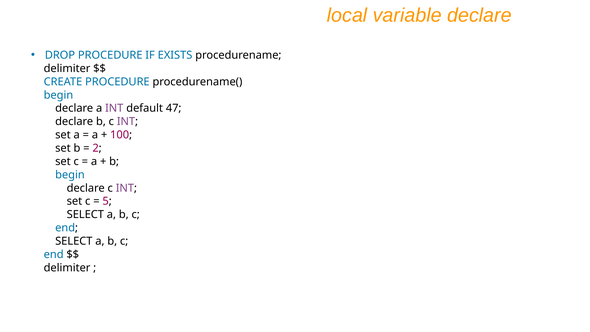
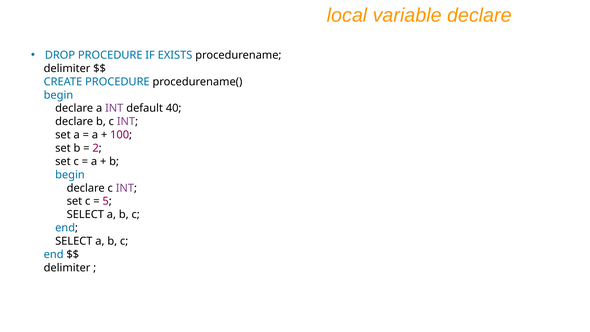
47: 47 -> 40 (174, 108)
